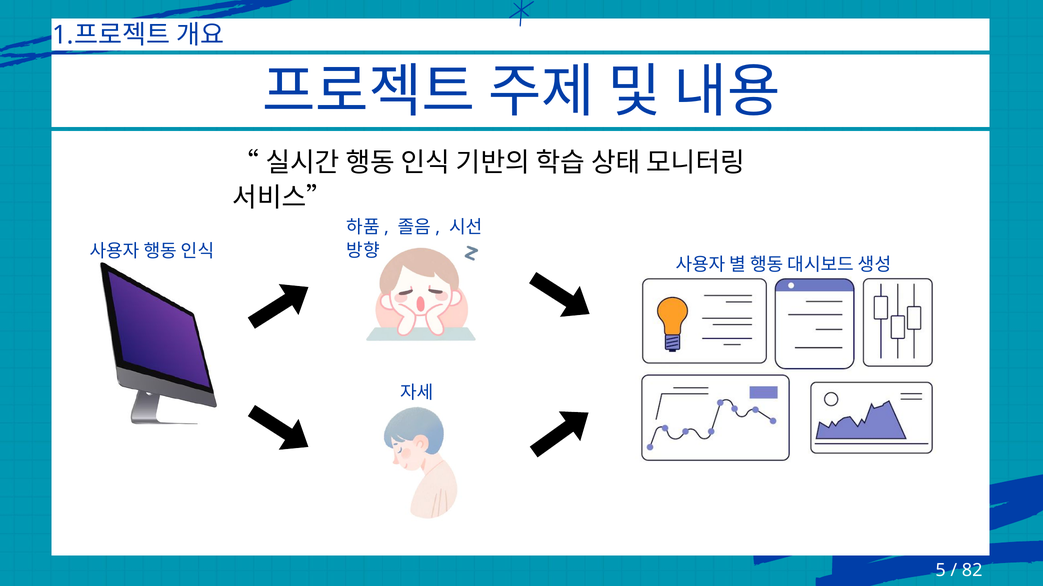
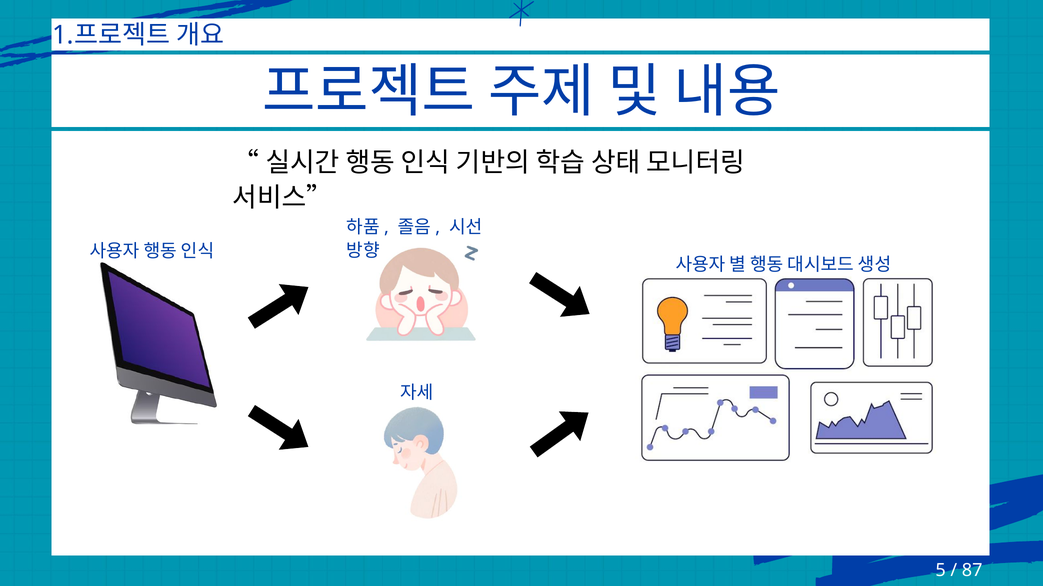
82: 82 -> 87 (972, 571)
